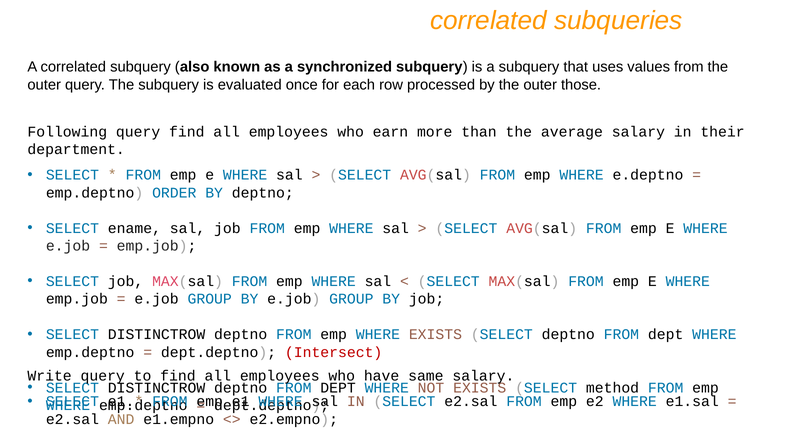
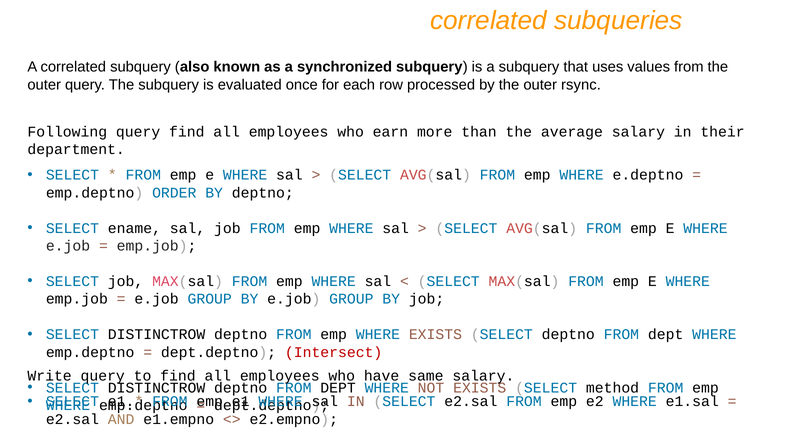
those: those -> rsync (581, 85)
